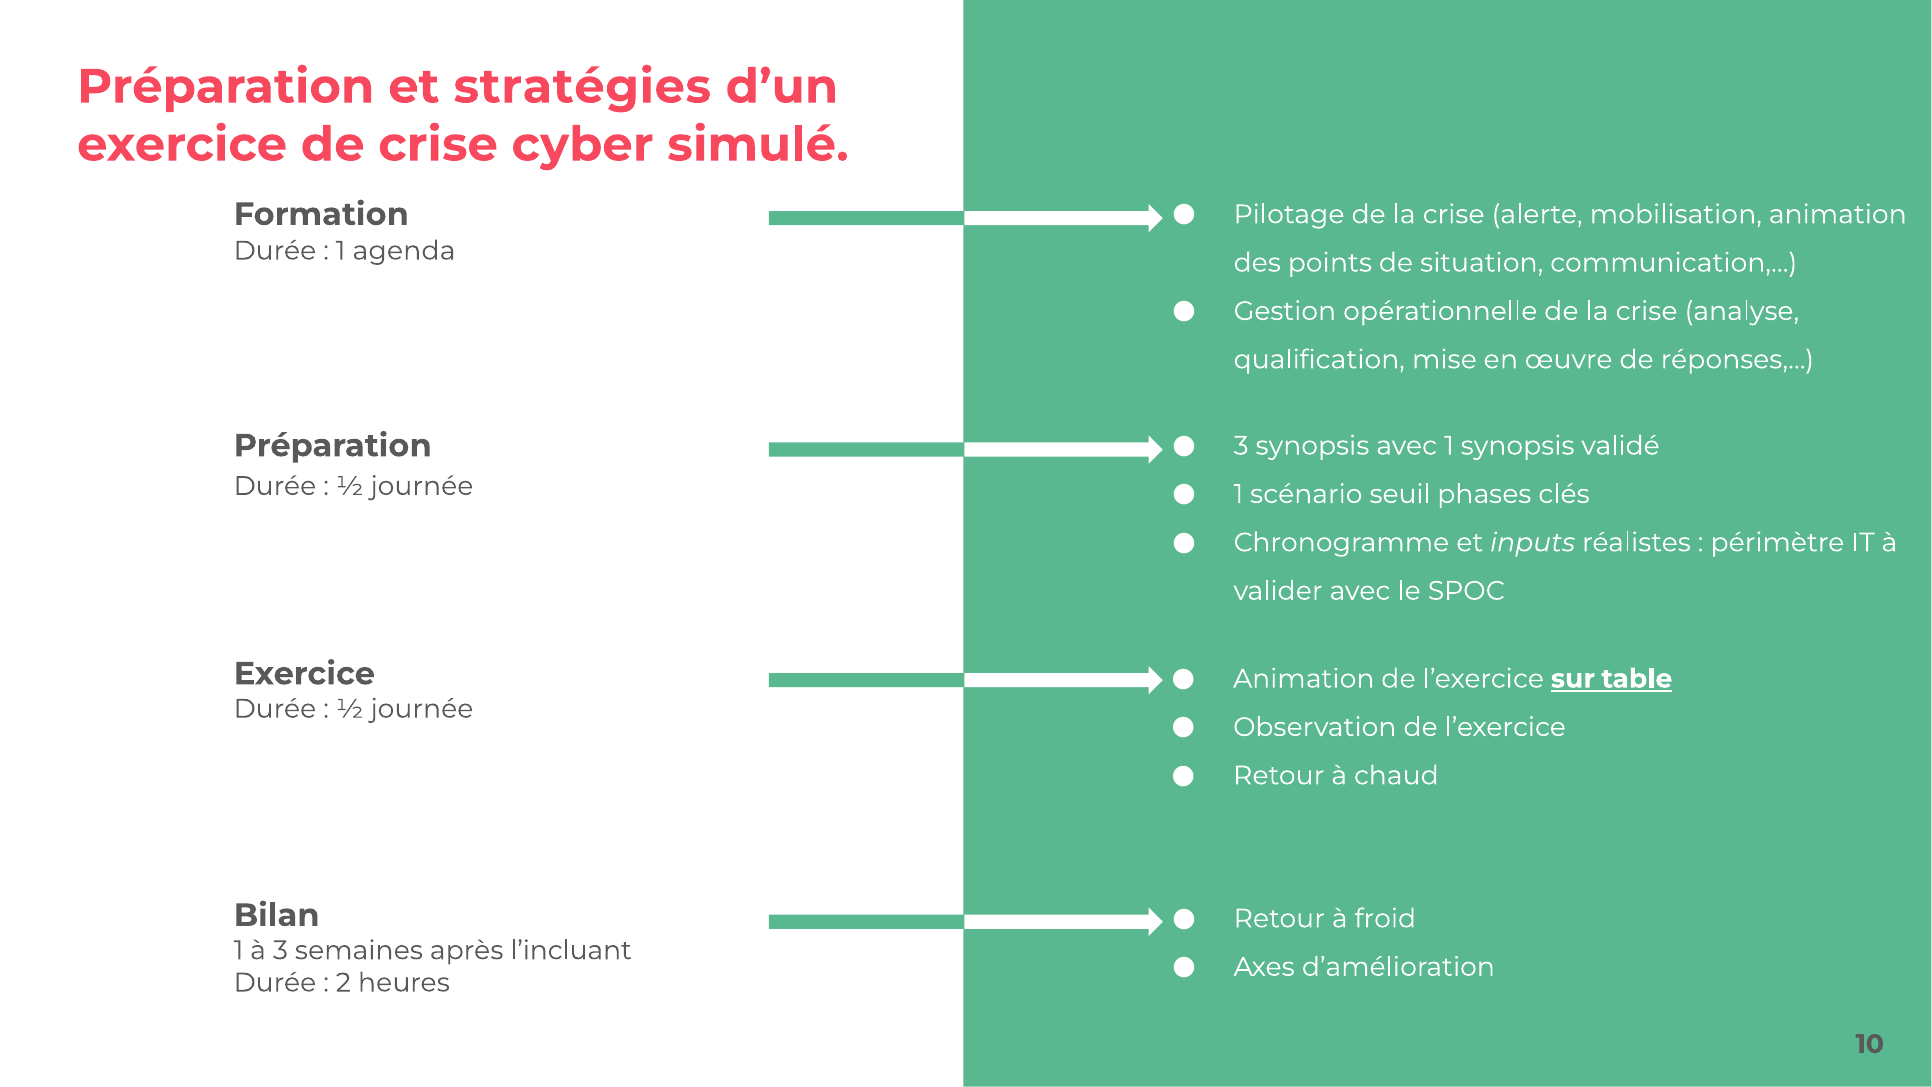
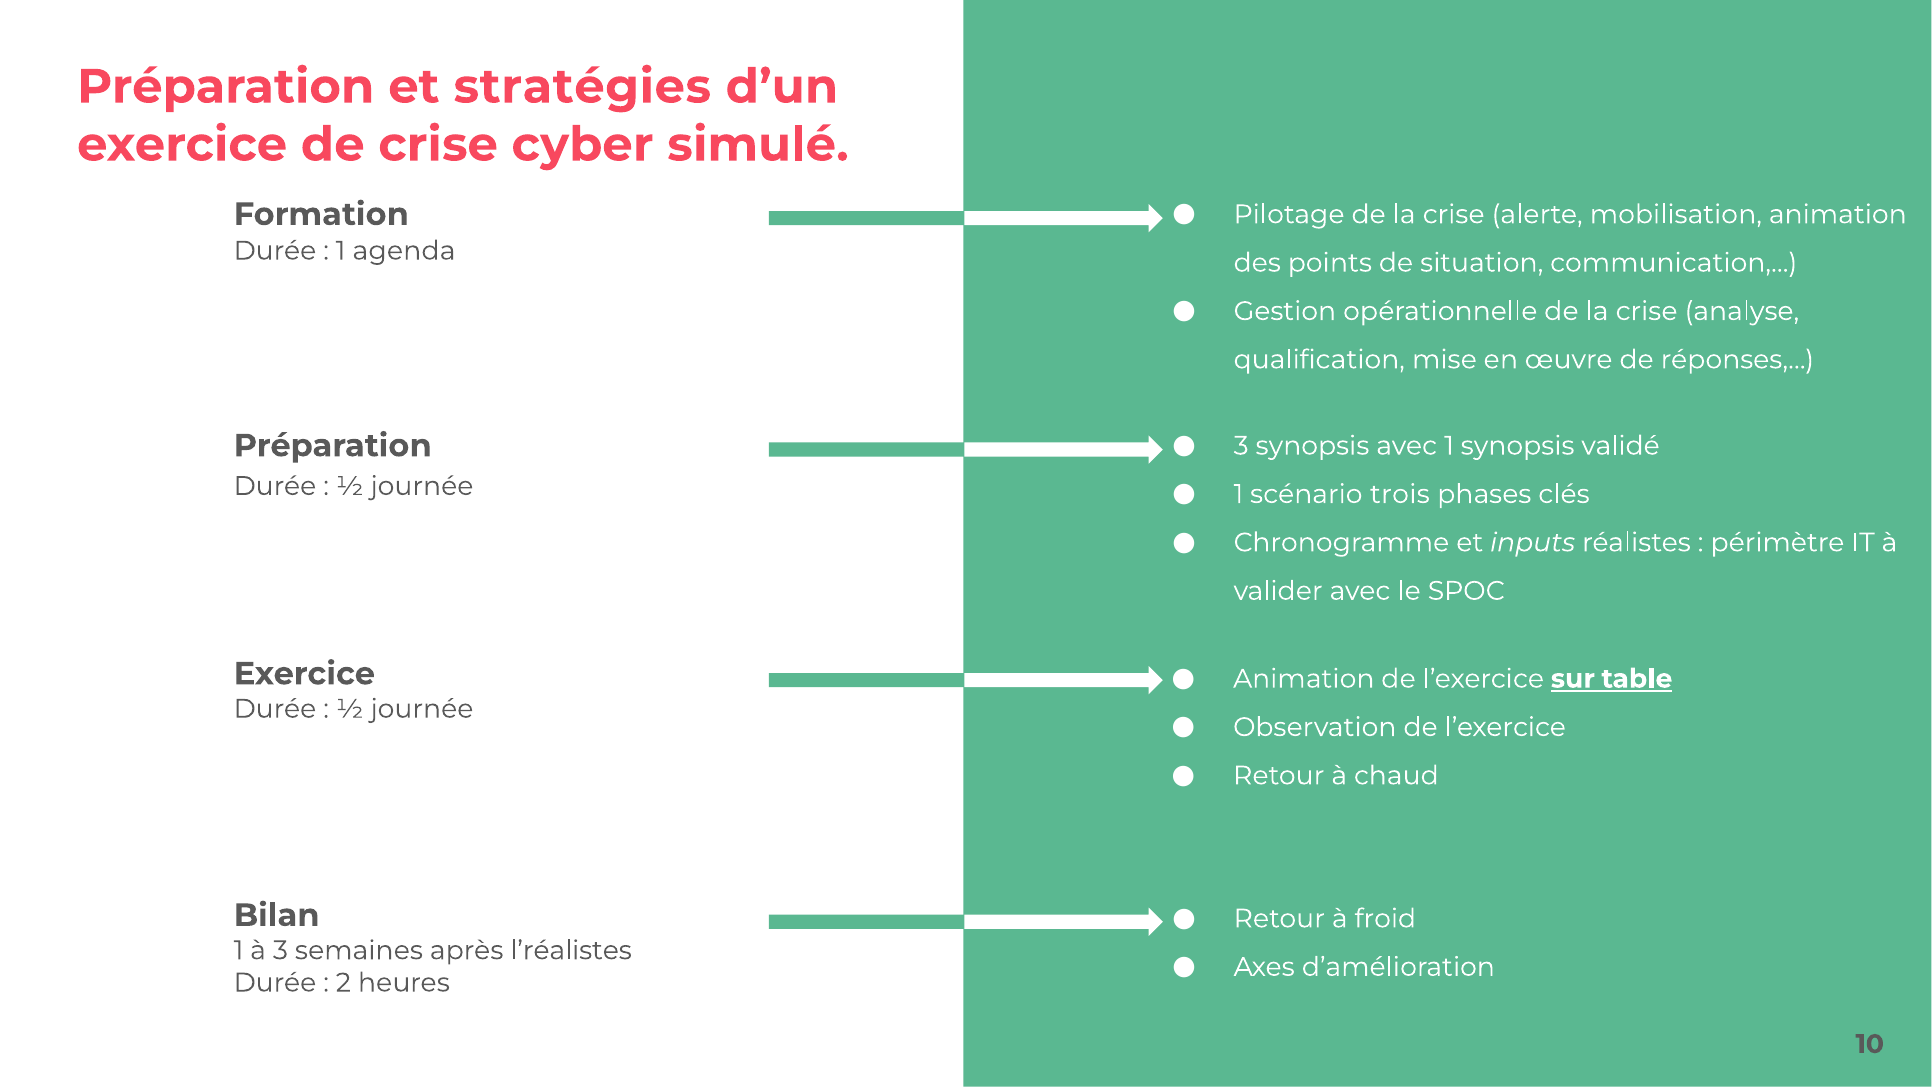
seuil: seuil -> trois (1400, 494)
l’incluant: l’incluant -> l’réalistes (571, 950)
